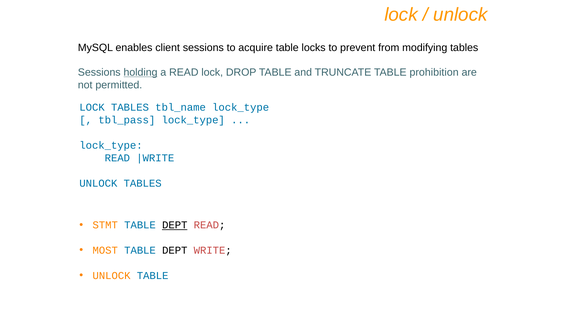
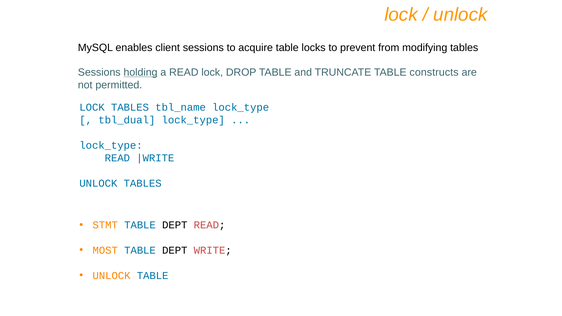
prohibition: prohibition -> constructs (434, 72)
tbl_pass: tbl_pass -> tbl_dual (127, 120)
DEPT underline: present -> none (175, 225)
